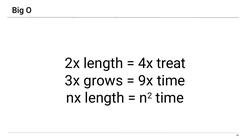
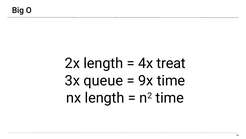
grows: grows -> queue (103, 80)
